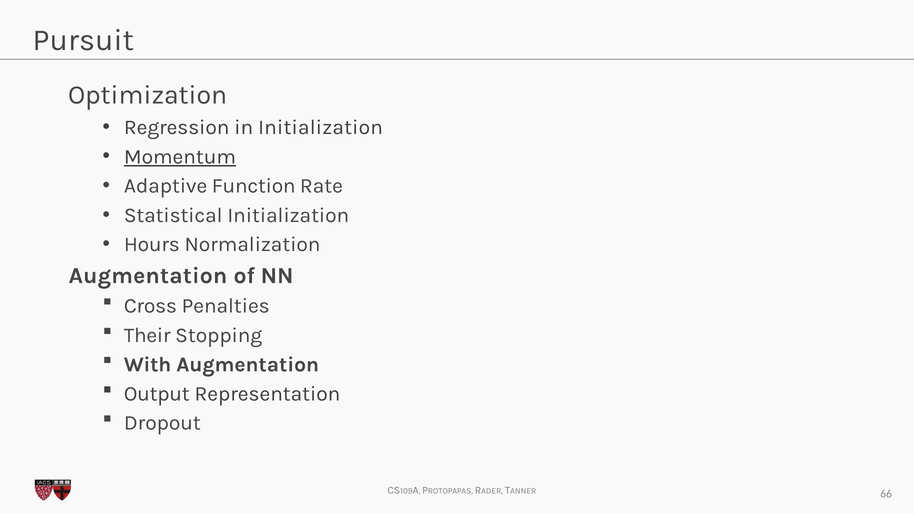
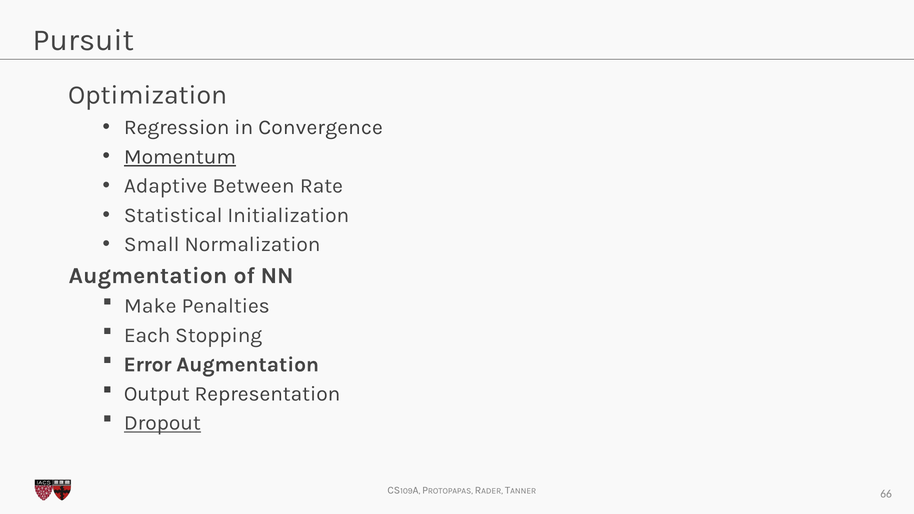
in Initialization: Initialization -> Convergence (321, 127)
Function: Function -> Between (254, 186)
Hours: Hours -> Small (152, 245)
Cross: Cross -> Make (150, 306)
Their: Their -> Each (147, 335)
With: With -> Error (148, 364)
Dropout underline: none -> present (162, 423)
